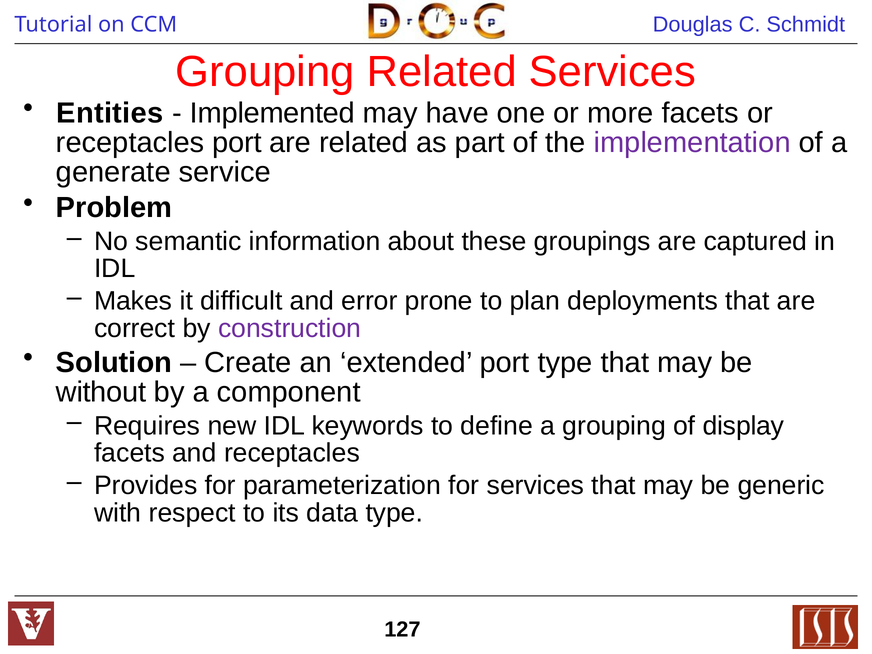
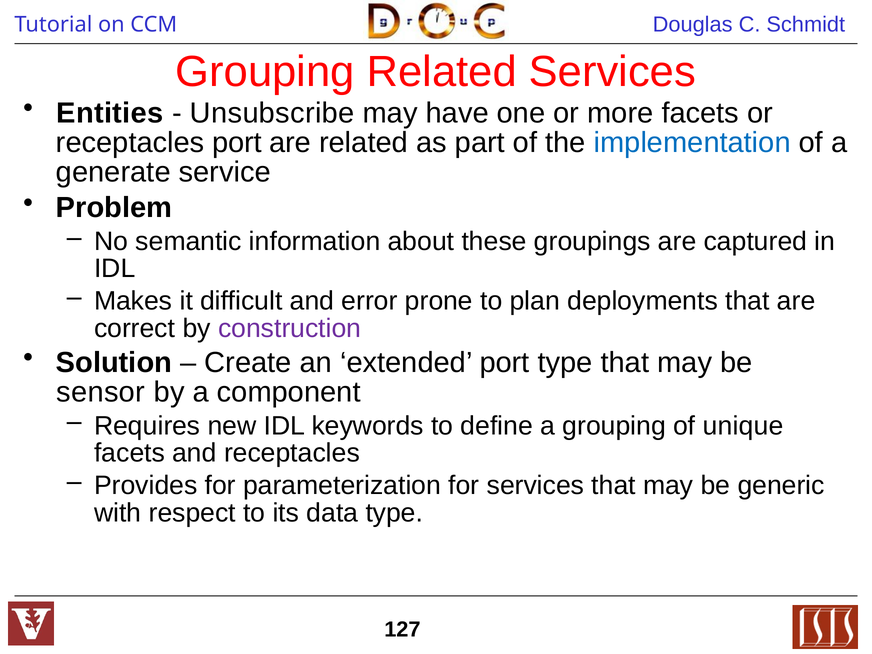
Implemented: Implemented -> Unsubscribe (272, 113)
implementation colour: purple -> blue (692, 143)
without: without -> sensor (101, 392)
display: display -> unique (743, 426)
